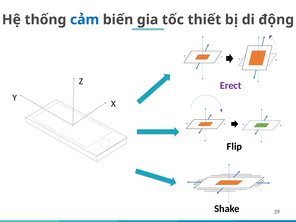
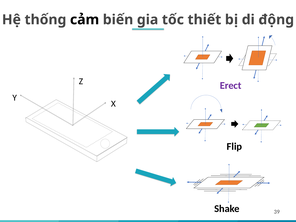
cảm colour: blue -> black (85, 20)
